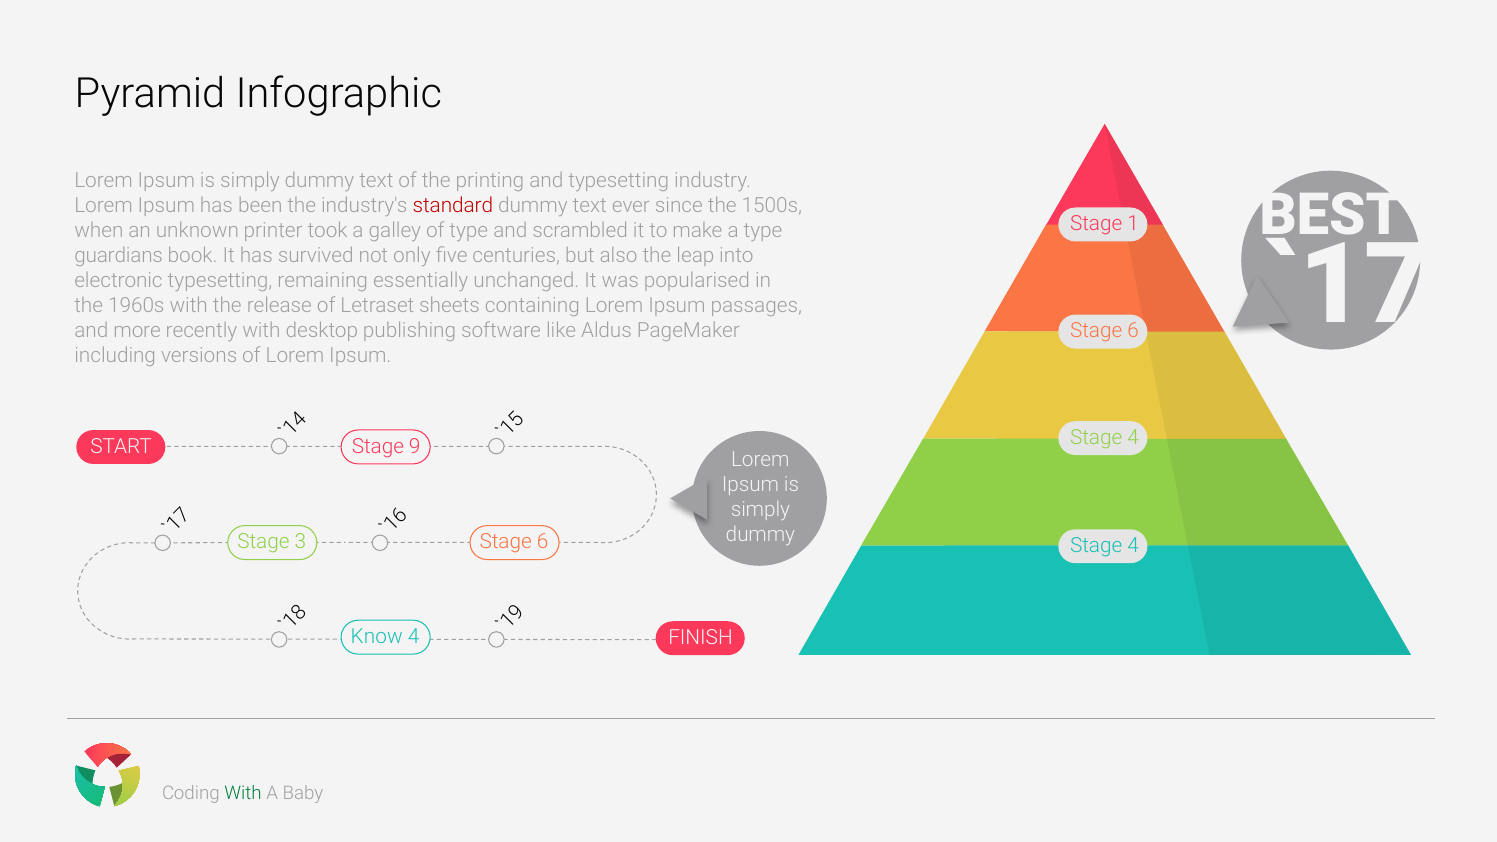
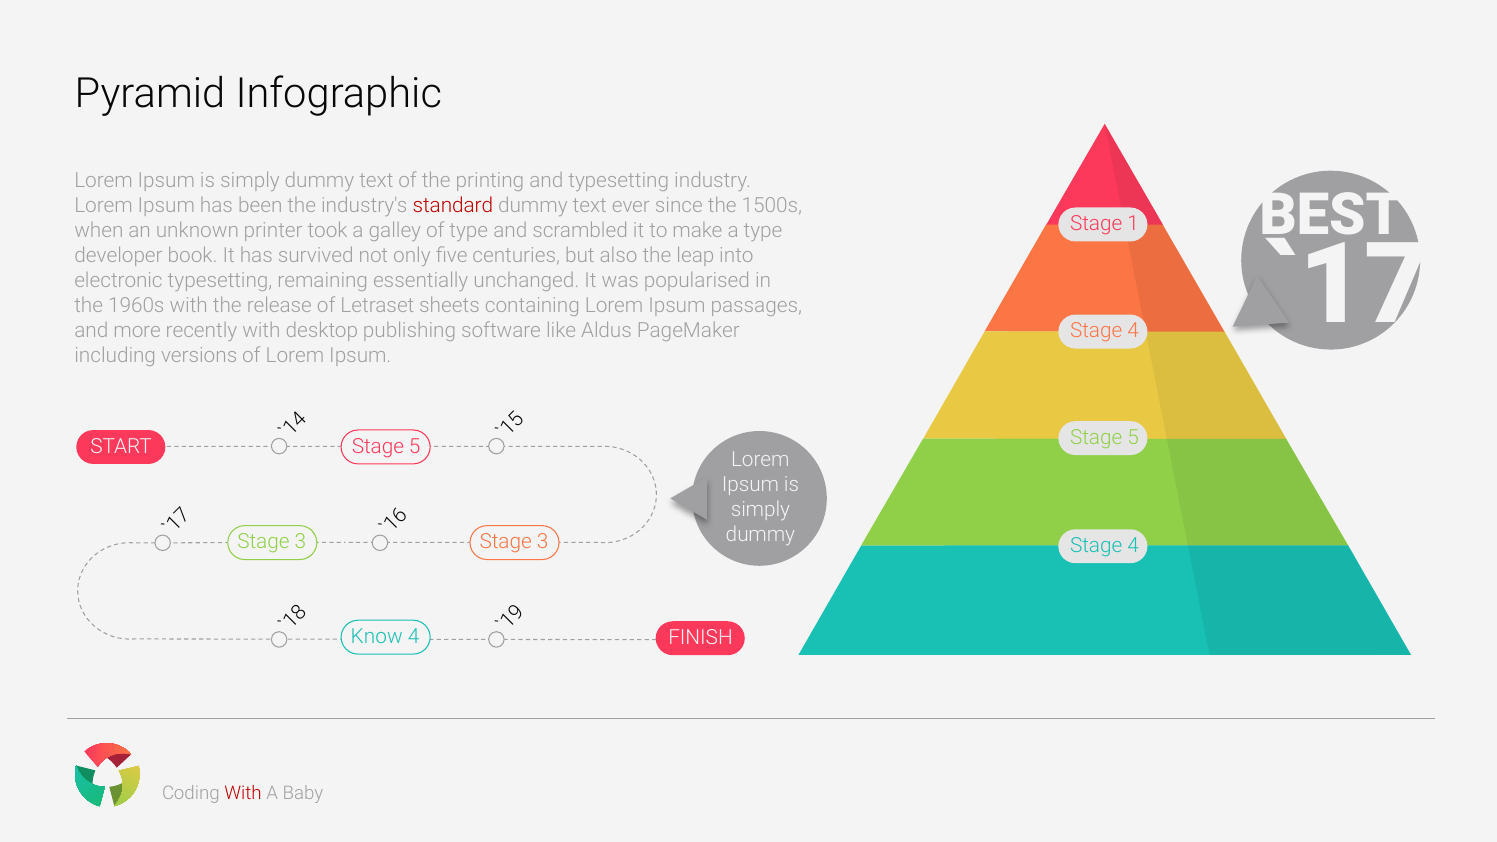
guardians: guardians -> developer (119, 256)
6: 6 -> 4 (1133, 331)
4: 4 -> 5 (1133, 438)
9: 9 -> 5 (415, 446)
6: 6 -> 3 (543, 542)
With colour: green -> red (243, 793)
